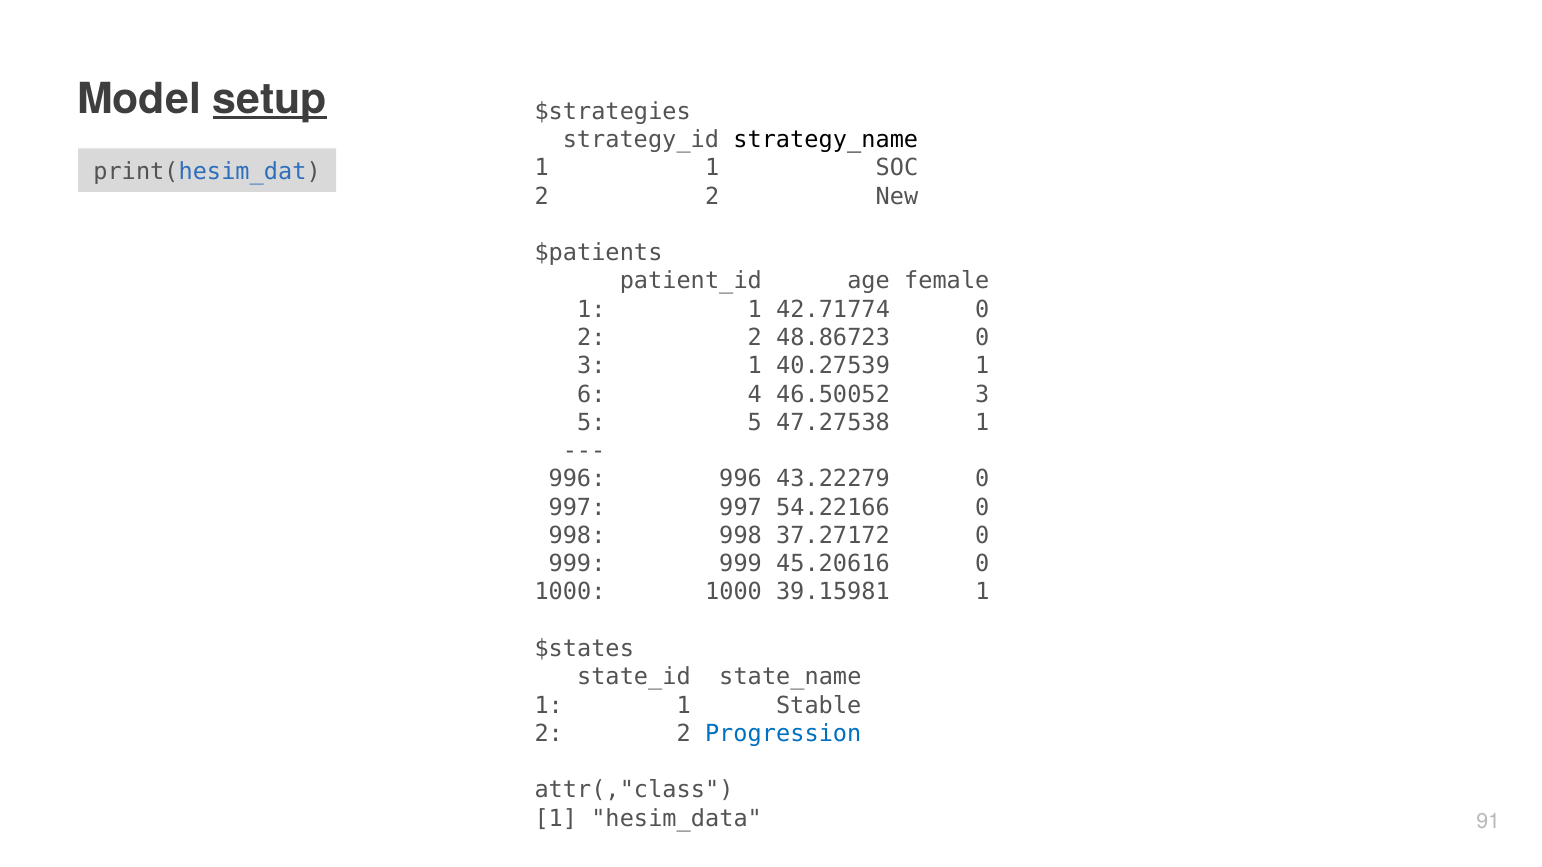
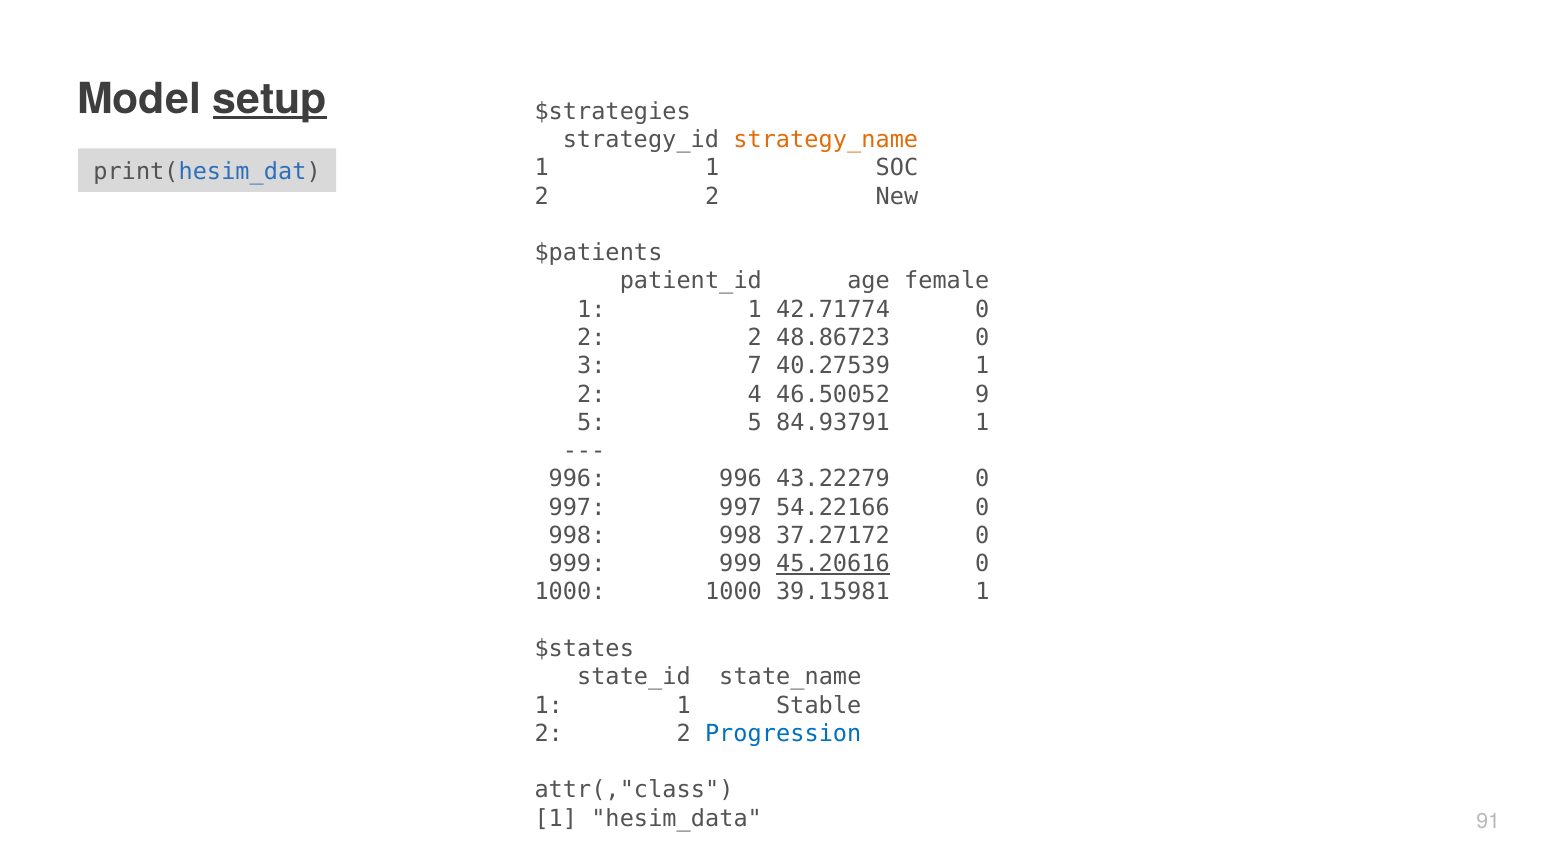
strategy_name colour: black -> orange (826, 140)
3 1: 1 -> 7 (755, 366)
6: 6 -> 2 (591, 394)
46.50052 3: 3 -> 9 (982, 394)
47.27538: 47.27538 -> 84.93791 (833, 423)
45.20616 underline: none -> present (833, 564)
